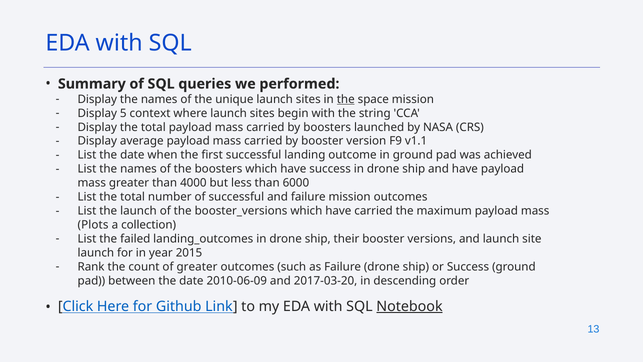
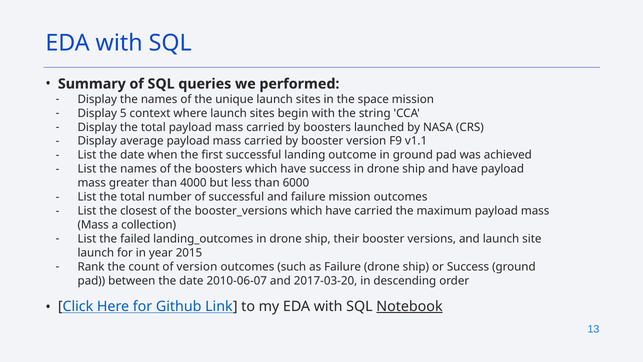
the underline: present -> none (346, 99)
the launch: launch -> closest (139, 211)
Plots: Plots -> Mass (93, 225)
of greater: greater -> version (197, 267)
2010-06-09: 2010-06-09 -> 2010-06-07 (237, 281)
